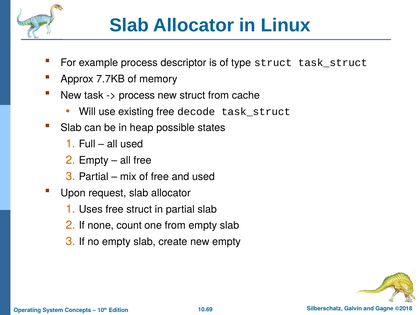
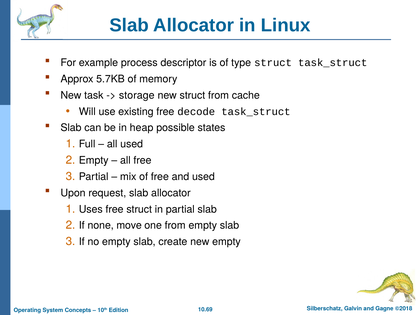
7.7KB: 7.7KB -> 5.7KB (110, 79)
process: process -> storage (137, 95)
count: count -> move (129, 225)
